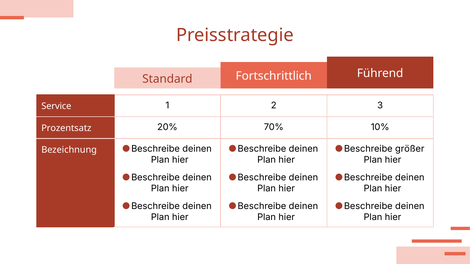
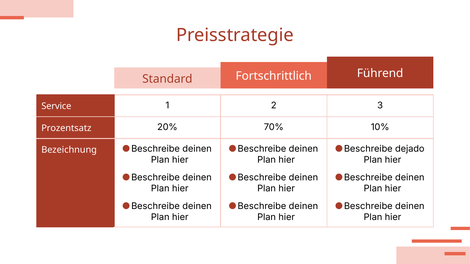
größer: größer -> dejado (410, 149)
